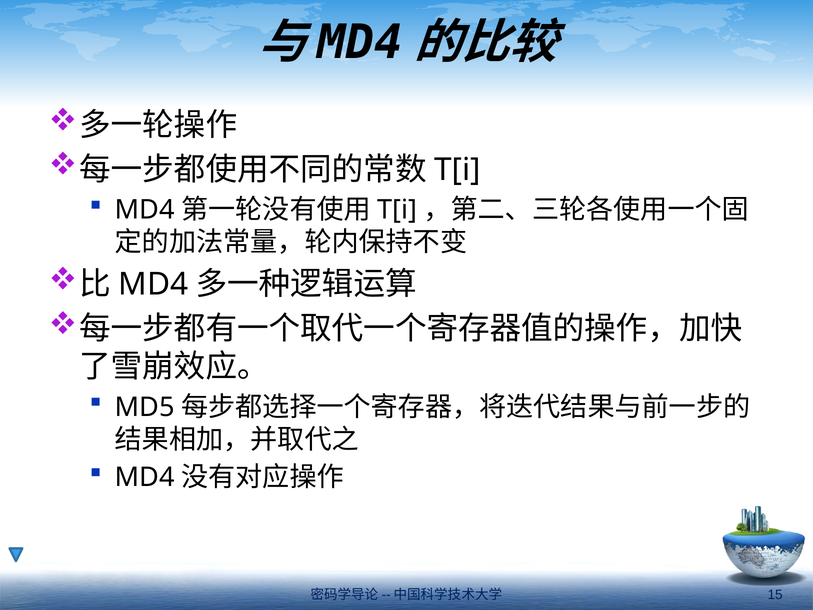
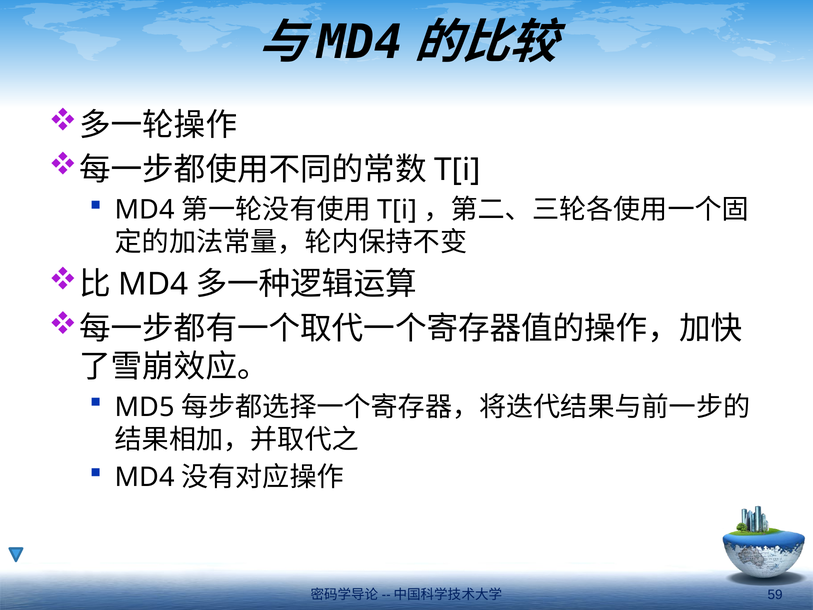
15: 15 -> 59 (775, 594)
